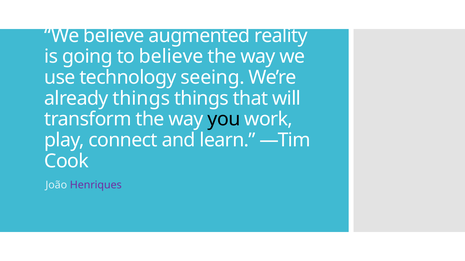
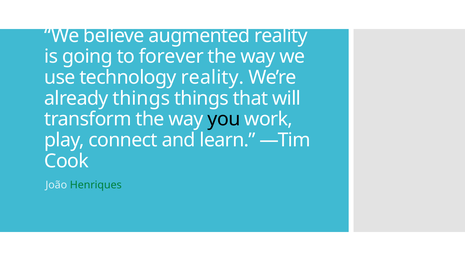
to believe: believe -> forever (171, 57)
technology seeing: seeing -> reality (212, 78)
Henriques colour: purple -> green (96, 186)
